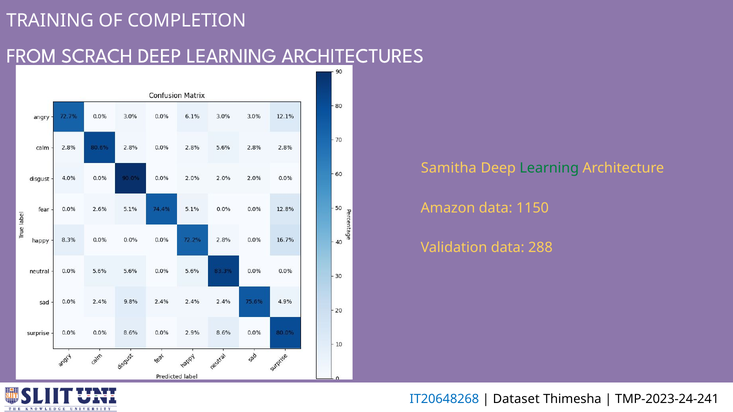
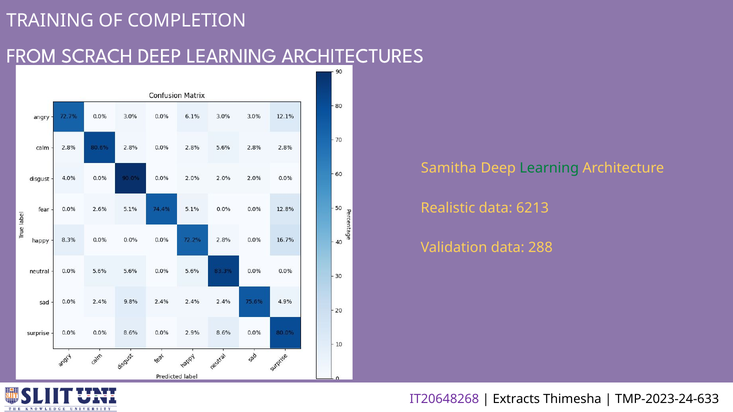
Amazon: Amazon -> Realistic (448, 208)
1150: 1150 -> 6213 (533, 208)
IT20648268 colour: blue -> purple (444, 399)
Dataset: Dataset -> Extracts (516, 399)
TMP-2023-24-241: TMP-2023-24-241 -> TMP-2023-24-633 (667, 399)
